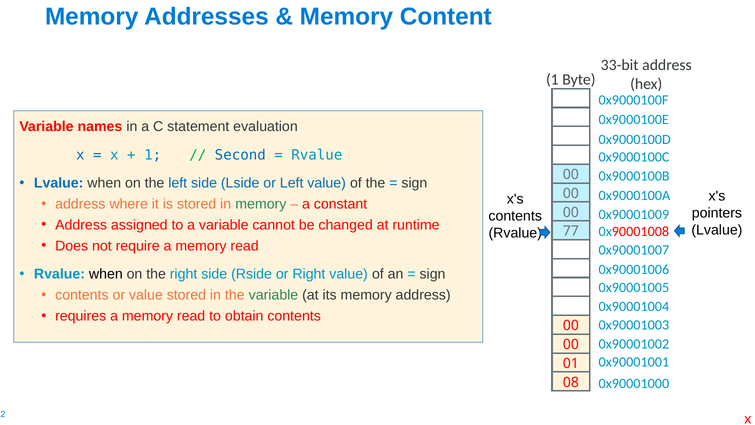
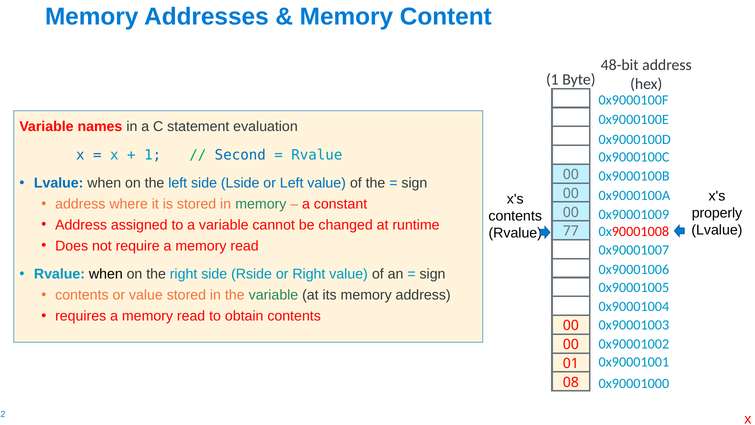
33-bit: 33-bit -> 48-bit (620, 65)
pointers: pointers -> properly (717, 213)
